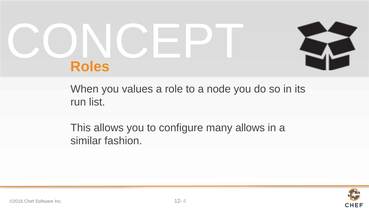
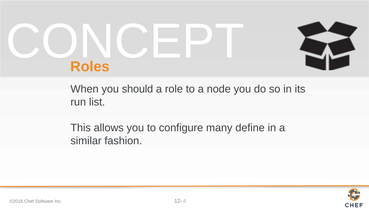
values: values -> should (137, 89)
many allows: allows -> define (250, 128)
